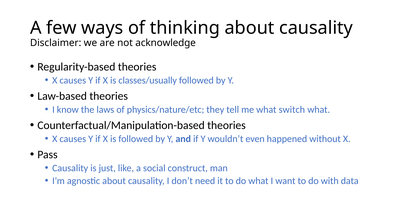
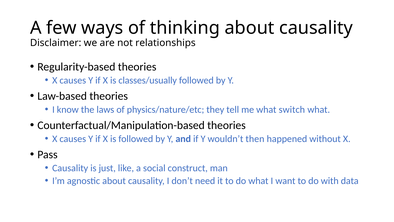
acknowledge: acknowledge -> relationships (166, 43)
even: even -> then (255, 139)
